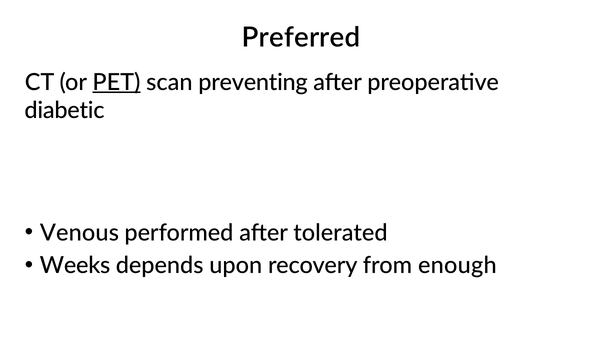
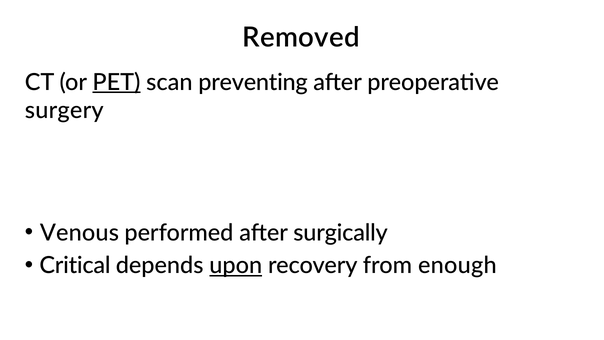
Preferred: Preferred -> Removed (301, 37)
diabetic: diabetic -> surgery (64, 110)
tolerated: tolerated -> surgically (341, 233)
Weeks: Weeks -> Critical (75, 266)
upon underline: none -> present (236, 266)
